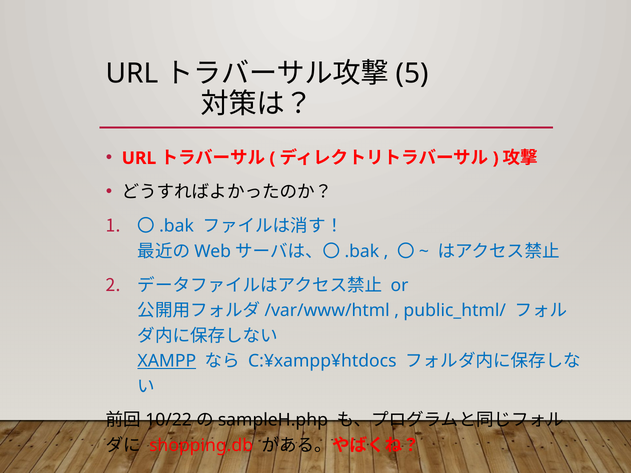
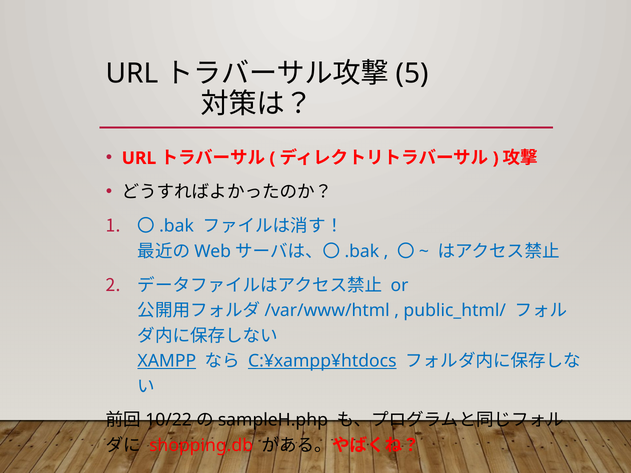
C:¥xampp¥htdocs underline: none -> present (322, 361)
